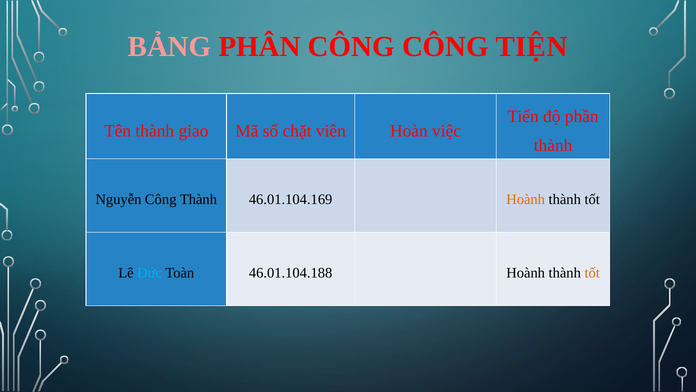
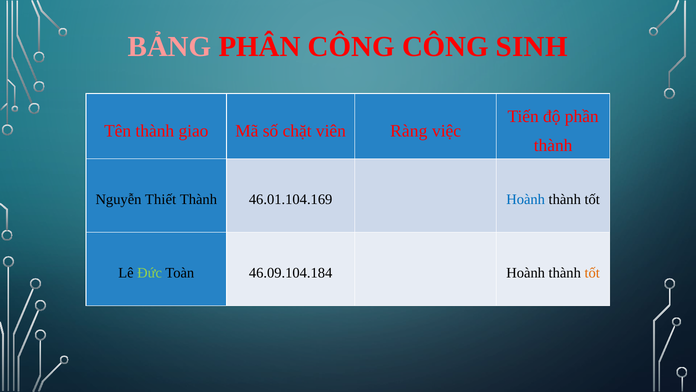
TIỆN: TIỆN -> SINH (532, 47)
Hoàn: Hoàn -> Ràng (409, 131)
Nguyễn Công: Công -> Thiết (161, 199)
Hoành colour: orange -> blue (526, 199)
Đức colour: light blue -> light green (150, 273)
46.01.104.188: 46.01.104.188 -> 46.09.104.184 (291, 273)
